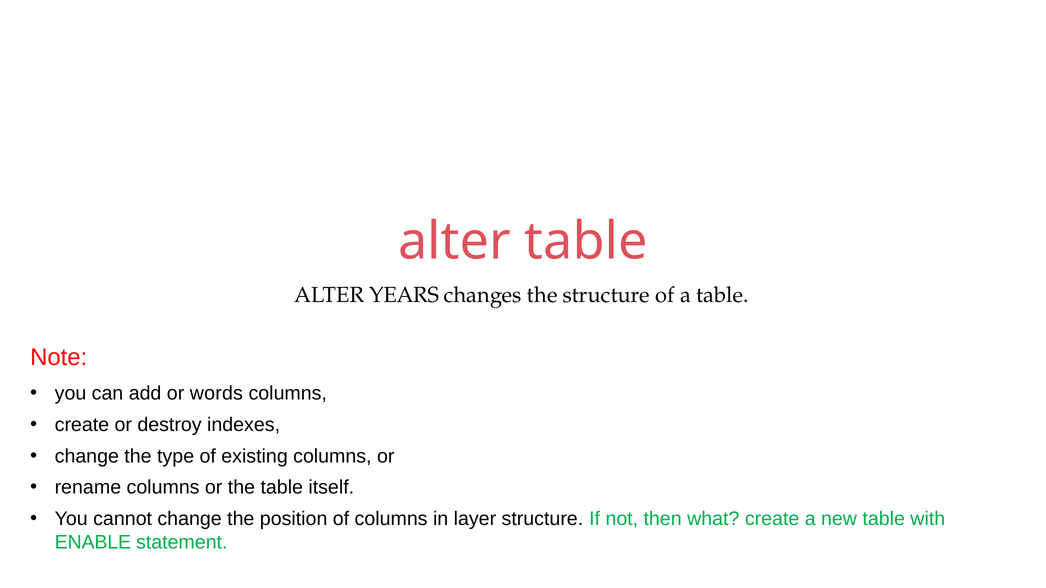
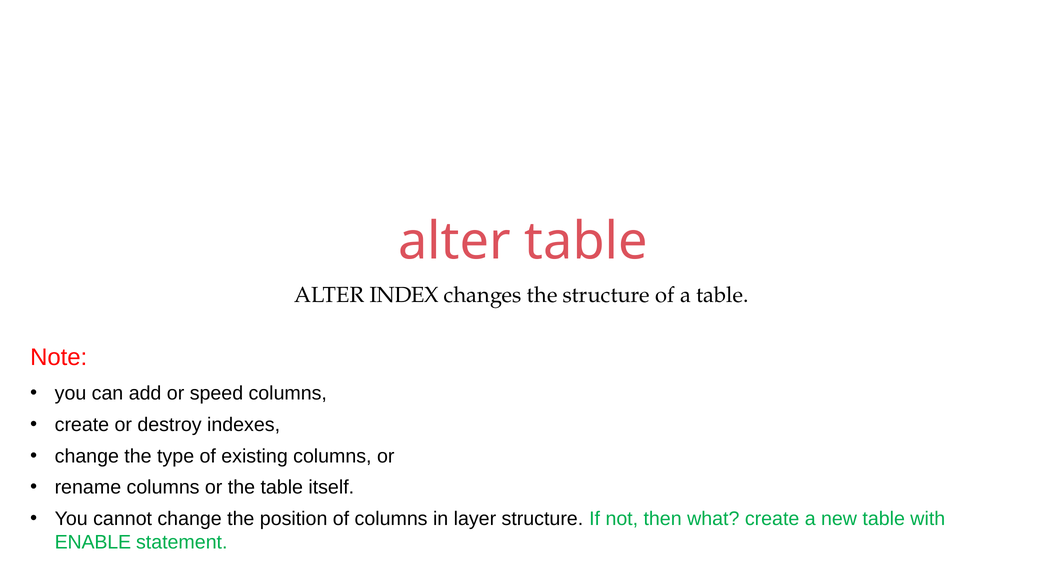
YEARS: YEARS -> INDEX (404, 295)
words: words -> speed (216, 394)
